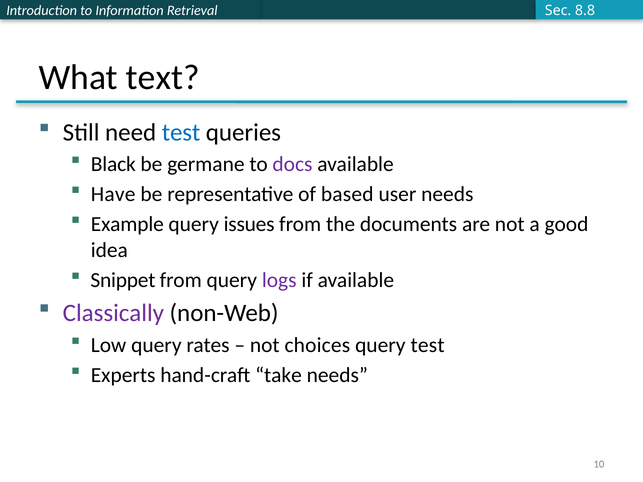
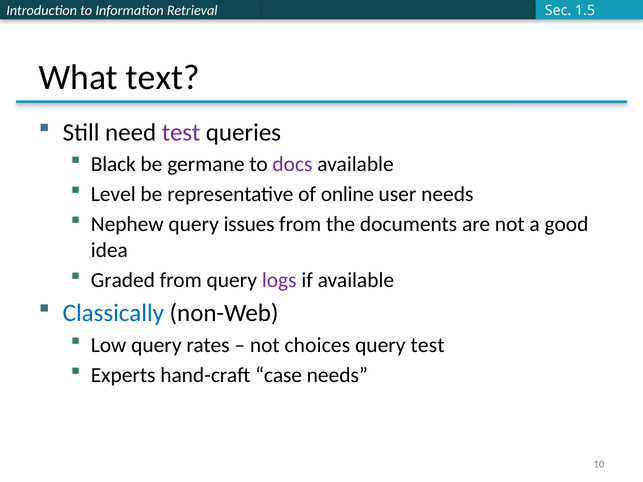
8.8: 8.8 -> 1.5 (585, 10)
test colour: blue -> purple (181, 132)
Have: Have -> Level (113, 194)
based: based -> online (347, 194)
Example: Example -> Nephew (127, 224)
Snippet: Snippet -> Graded (123, 280)
Classically colour: purple -> blue (113, 313)
take: take -> case (279, 375)
